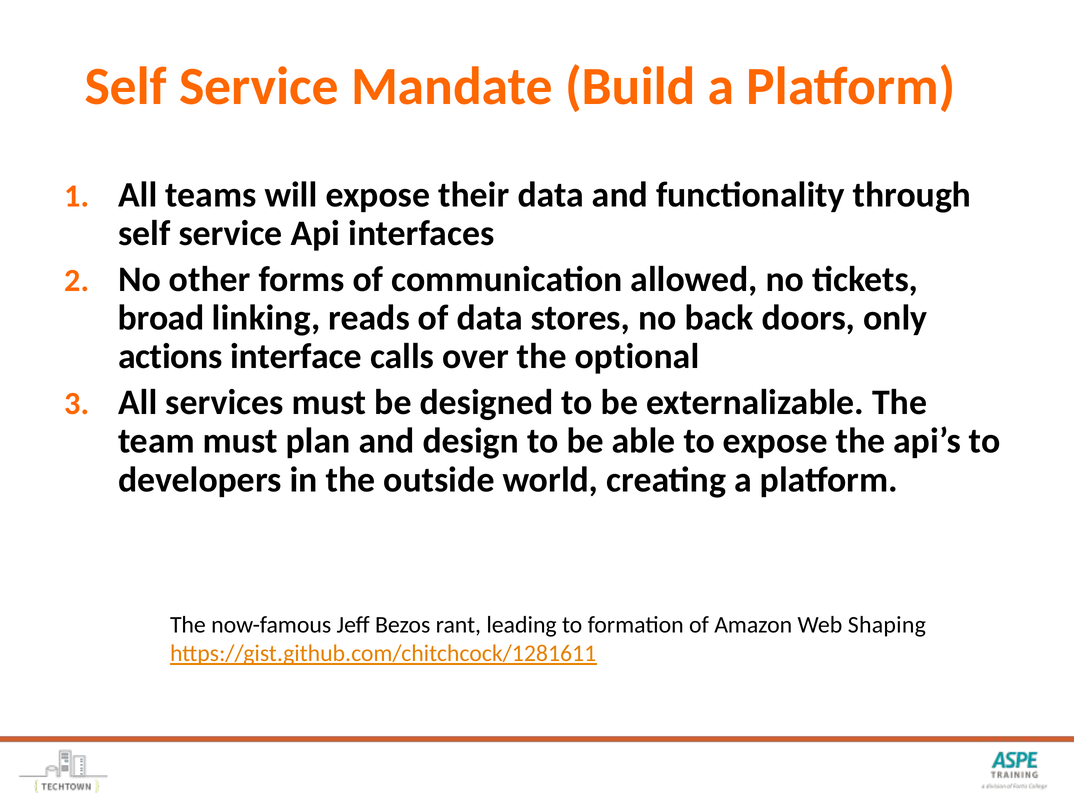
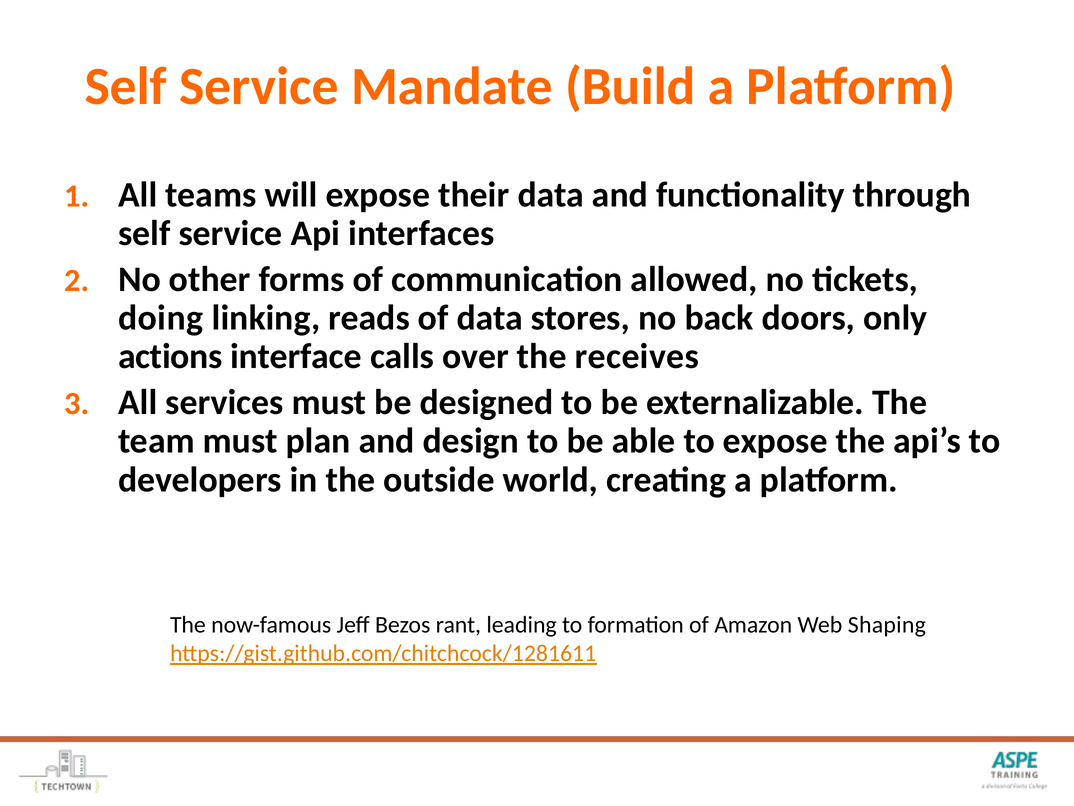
broad: broad -> doing (161, 318)
optional: optional -> receives (637, 356)
